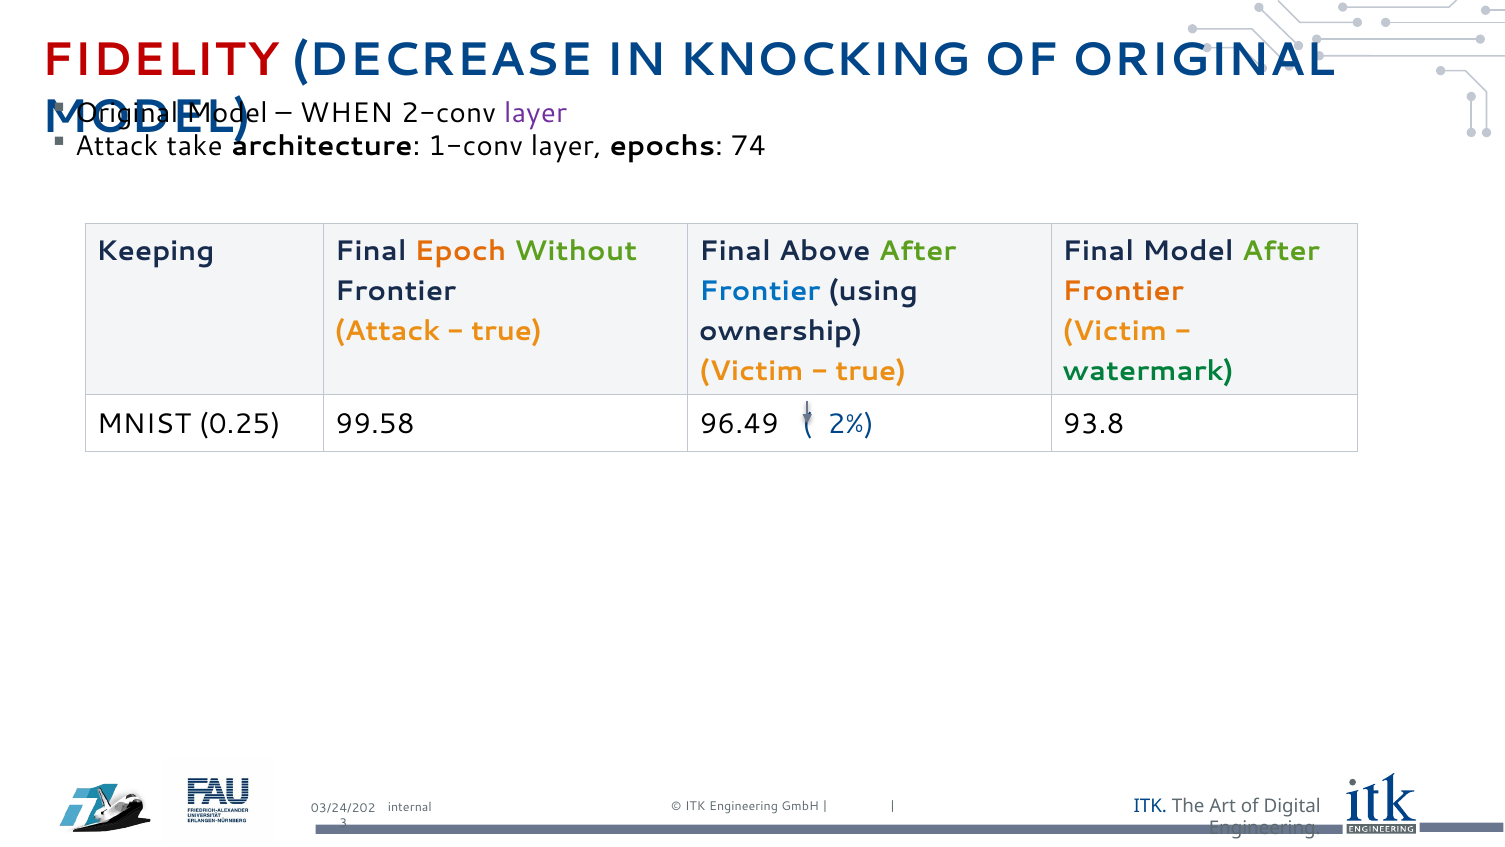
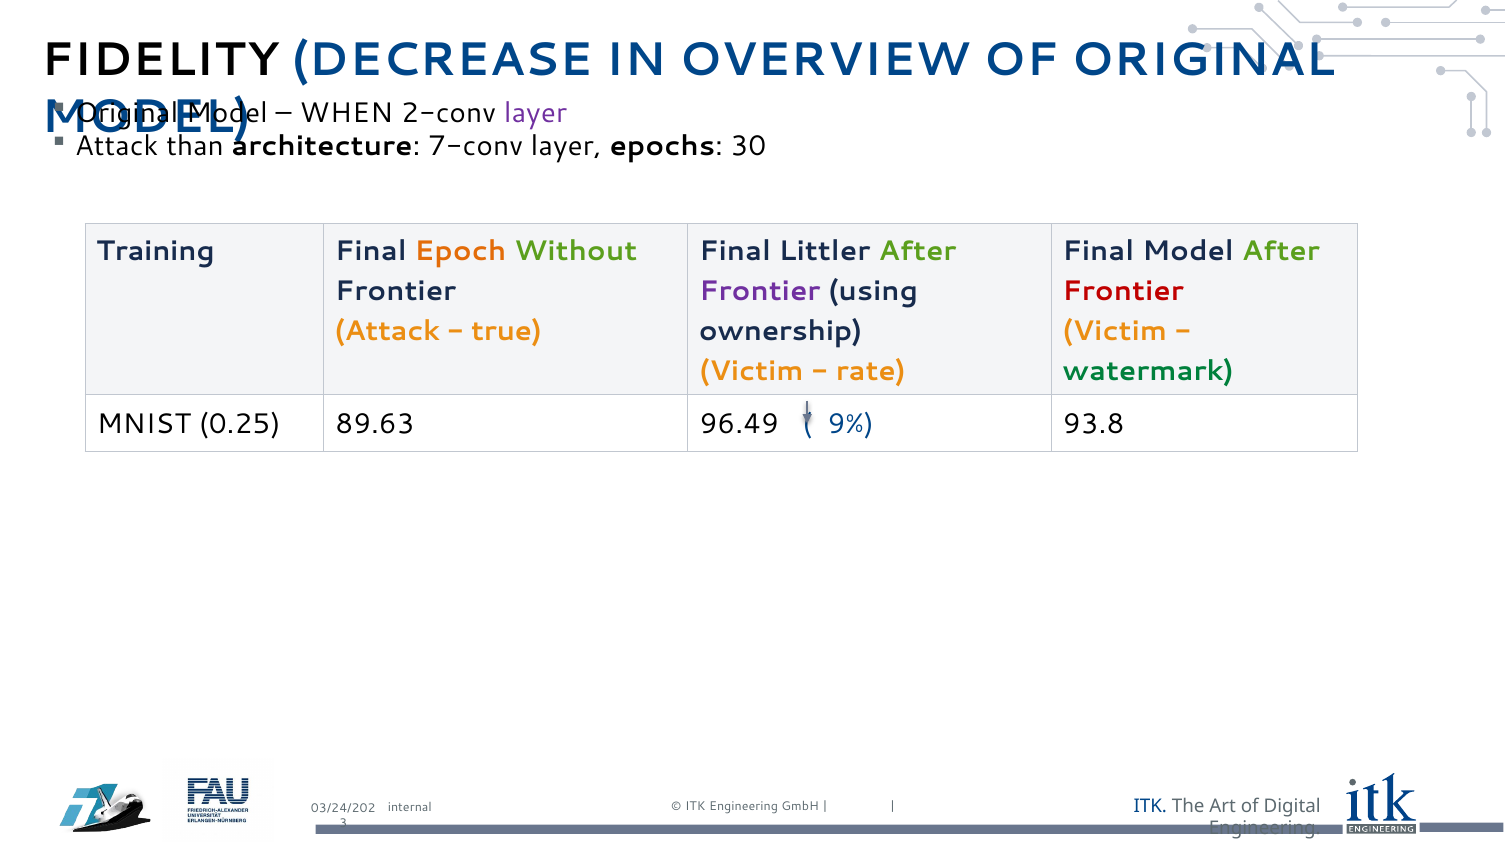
FIDELITY colour: red -> black (160, 60)
KNOCKING: KNOCKING -> OVERVIEW (825, 60)
take: take -> than (195, 147)
1-conv: 1-conv -> 7-conv (475, 147)
74: 74 -> 30 (748, 147)
Keeping: Keeping -> Training (155, 251)
Above: Above -> Littler (825, 251)
Frontier colour: blue -> purple (760, 291)
Frontier colour: orange -> red (1123, 291)
true: true -> rate (871, 371)
99.58: 99.58 -> 89.63 (375, 424)
2%: 2% -> 9% (851, 424)
